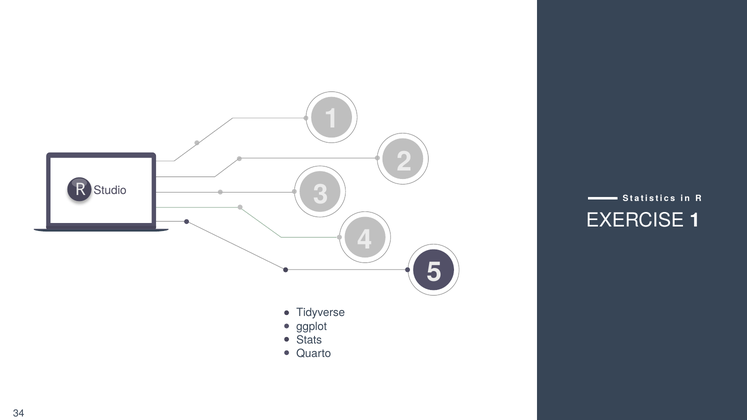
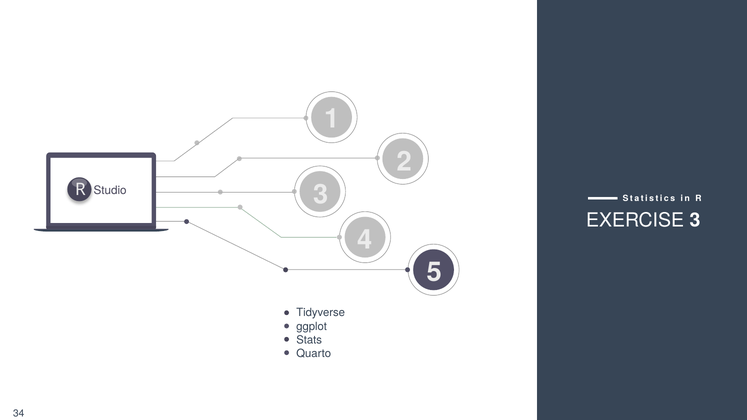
EXERCISE 1: 1 -> 3 (695, 221)
